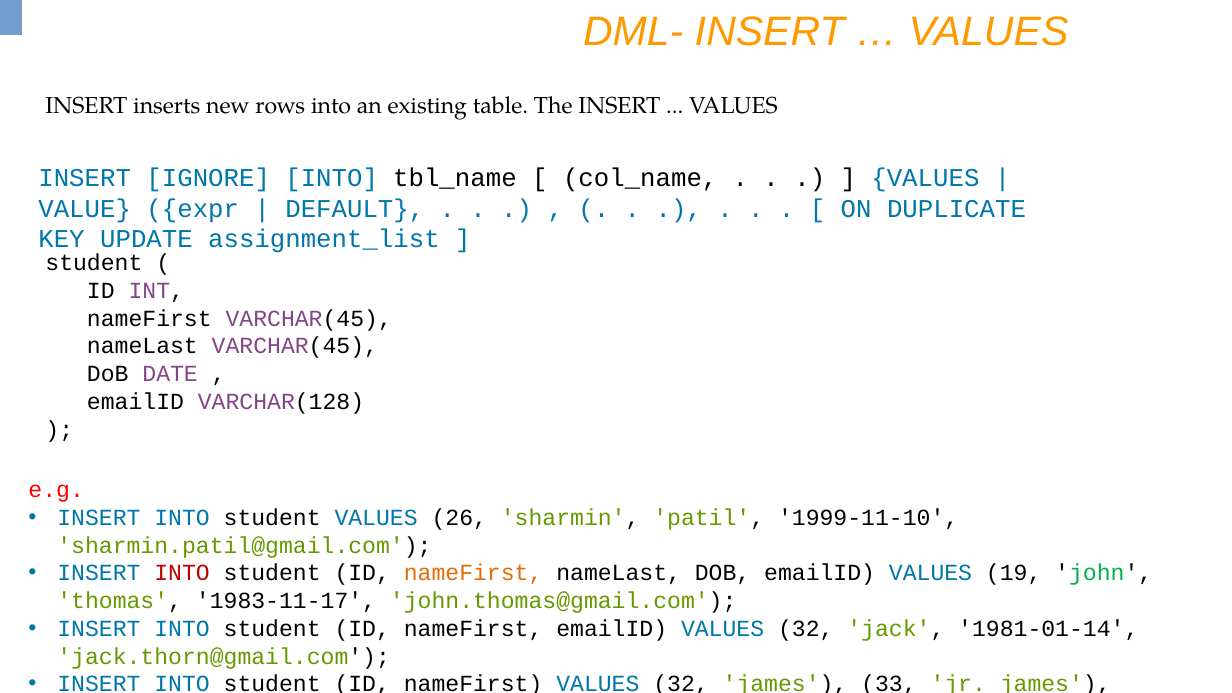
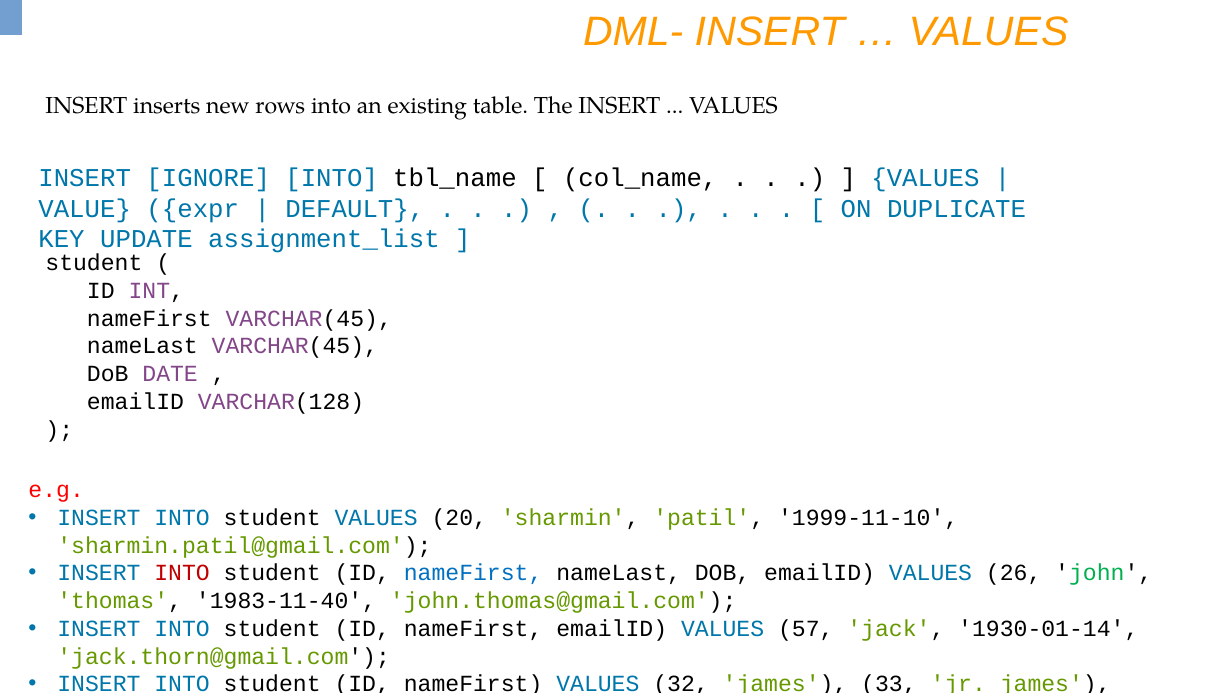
26: 26 -> 20 (459, 518)
nameFirst colour: orange -> blue (473, 573)
19: 19 -> 26 (1014, 573)
1983-11-17: 1983-11-17 -> 1983-11-40 (286, 601)
emailID VALUES 32: 32 -> 57 (806, 629)
1981-01-14: 1981-01-14 -> 1930-01-14 (1048, 629)
